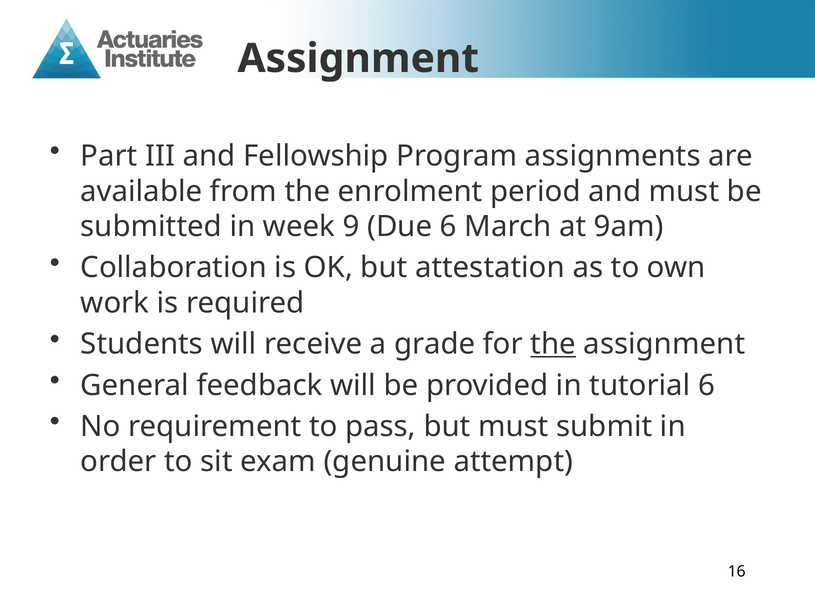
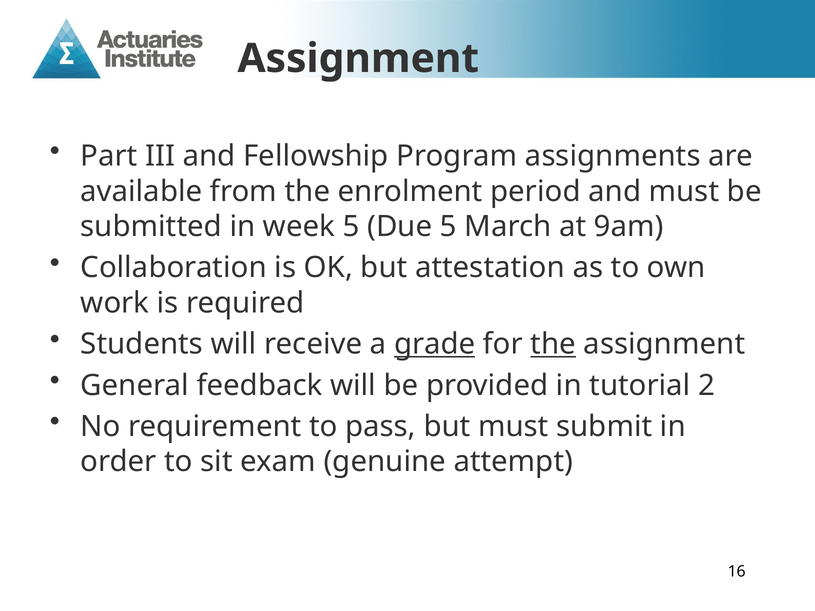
week 9: 9 -> 5 (351, 227)
Due 6: 6 -> 5 (448, 227)
grade underline: none -> present (435, 344)
tutorial 6: 6 -> 2 (707, 386)
